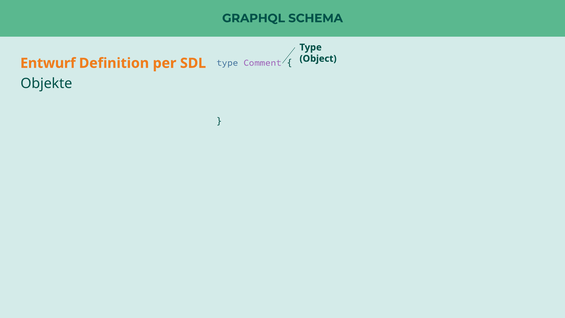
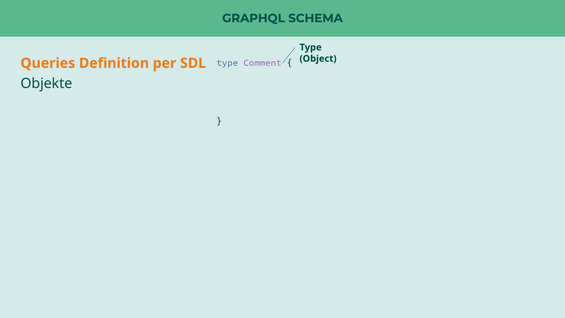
Entwurf: Entwurf -> Queries (48, 63)
